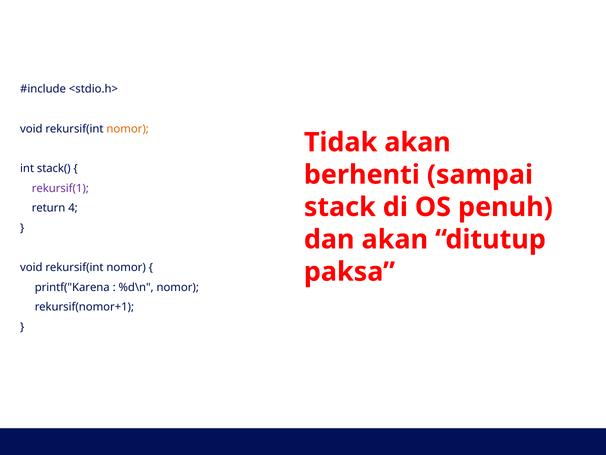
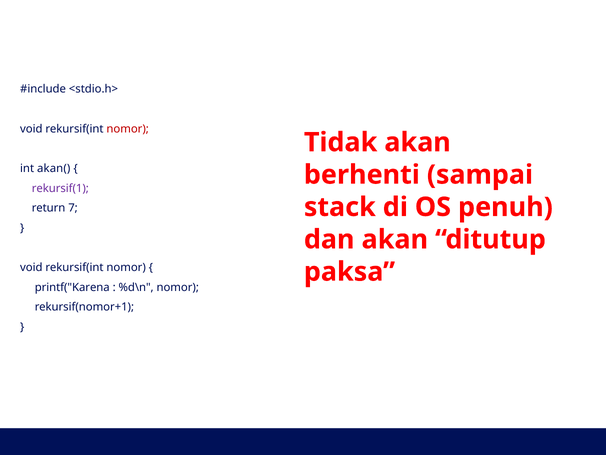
nomor colour: orange -> red (128, 129)
stack(: stack( -> akan( (54, 168)
4: 4 -> 7 (73, 208)
